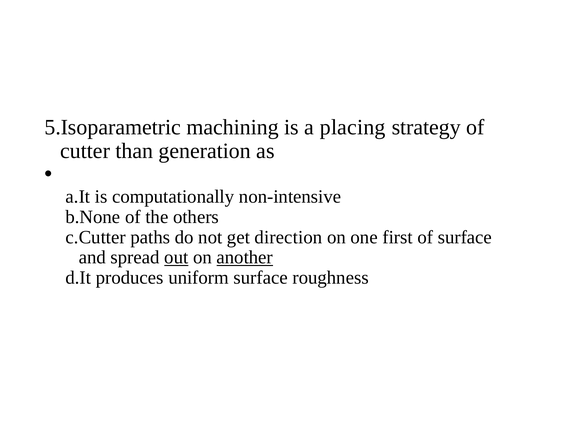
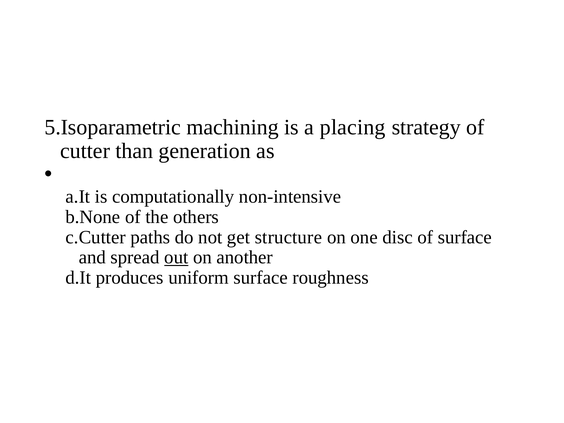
direction: direction -> structure (288, 237)
first: first -> disc (398, 237)
another underline: present -> none (245, 257)
